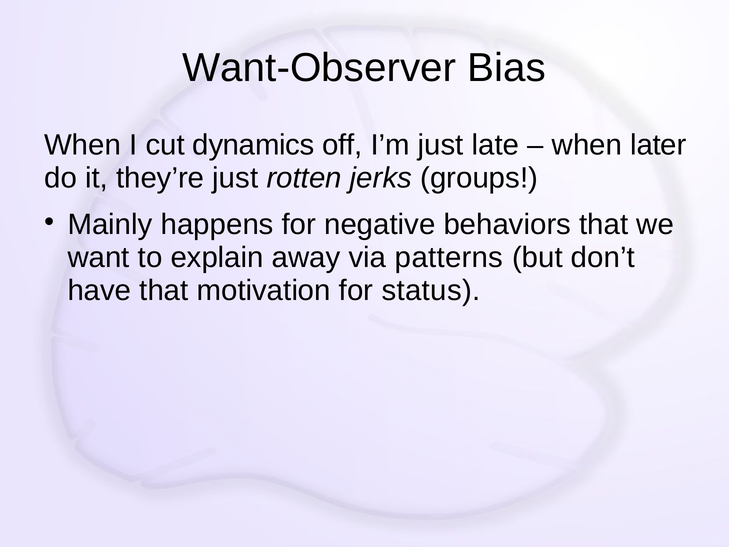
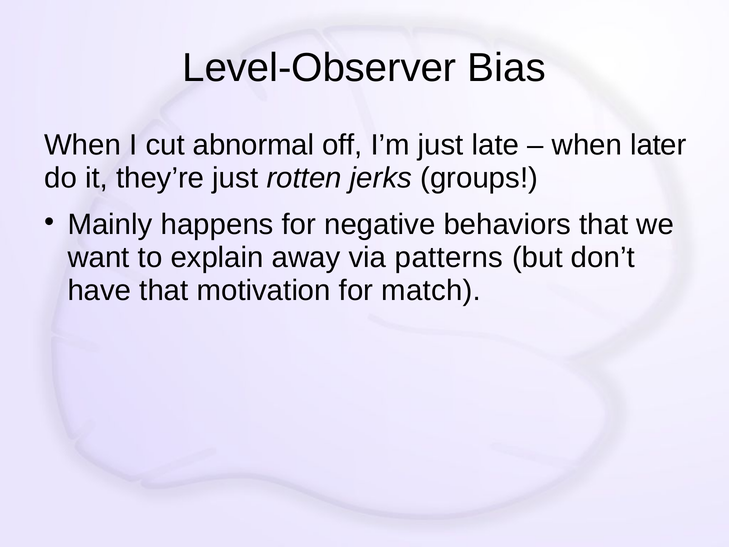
Want-Observer: Want-Observer -> Level-Observer (319, 68)
dynamics: dynamics -> abnormal (253, 145)
status: status -> match (431, 291)
